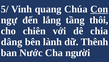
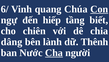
5/: 5/ -> 6/ (5, 9)
lắng: lắng -> hiếp (52, 20)
thôi: thôi -> biết (99, 20)
Cha underline: none -> present (54, 52)
